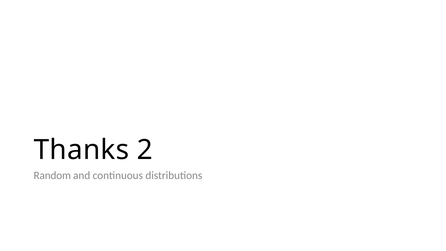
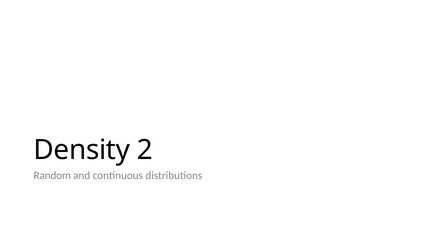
Thanks: Thanks -> Density (82, 150)
